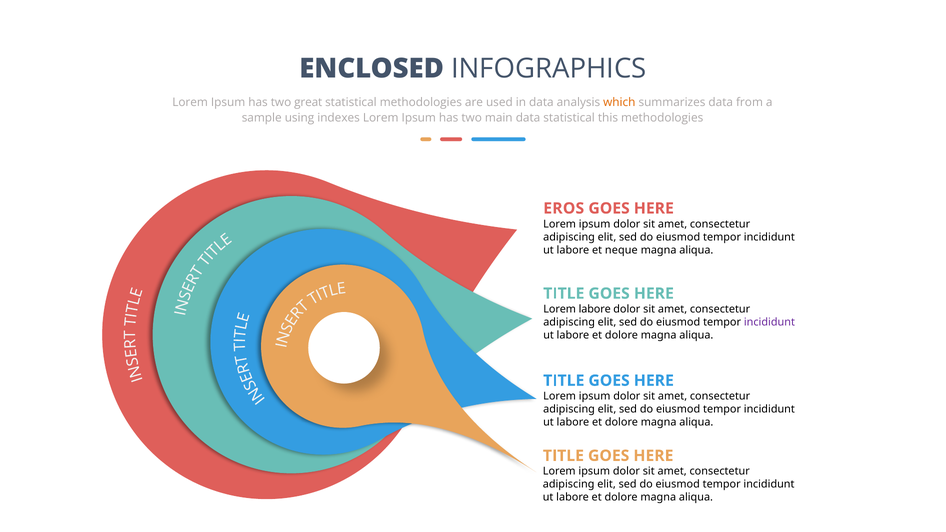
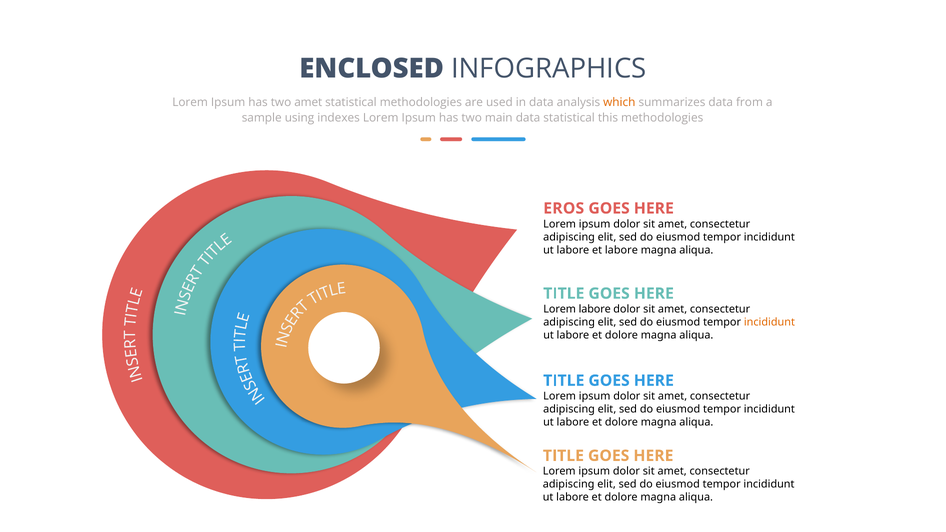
two great: great -> amet (308, 102)
et neque: neque -> labore (621, 250)
incididunt colour: purple -> orange (769, 322)
